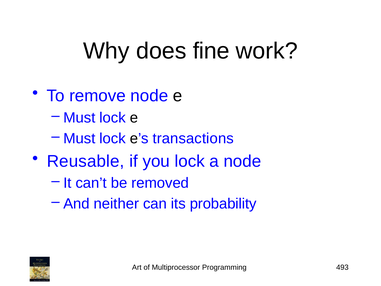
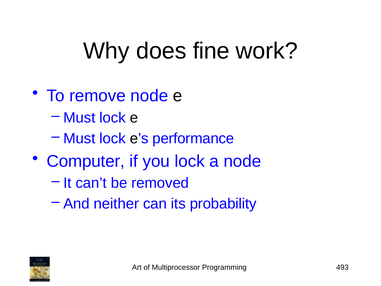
transactions: transactions -> performance (193, 138)
Reusable: Reusable -> Computer (86, 161)
